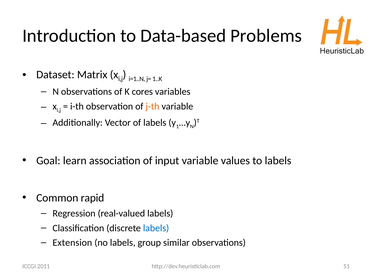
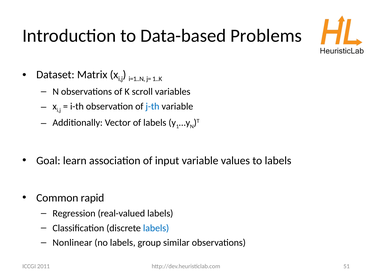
cores: cores -> scroll (142, 92)
j-th colour: orange -> blue (153, 106)
Extension: Extension -> Nonlinear (72, 243)
